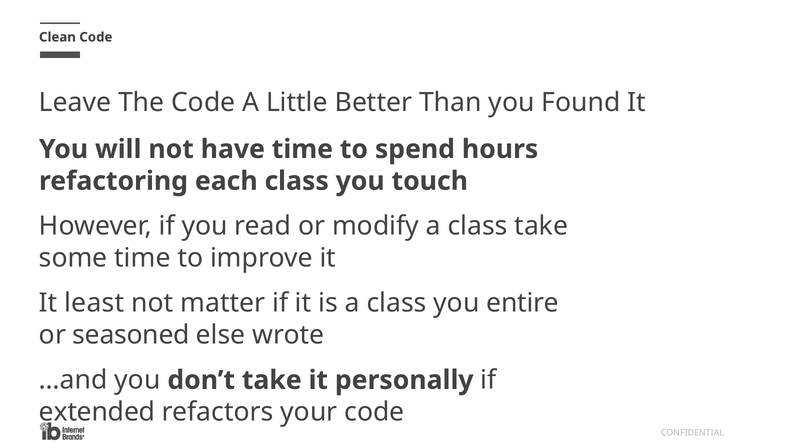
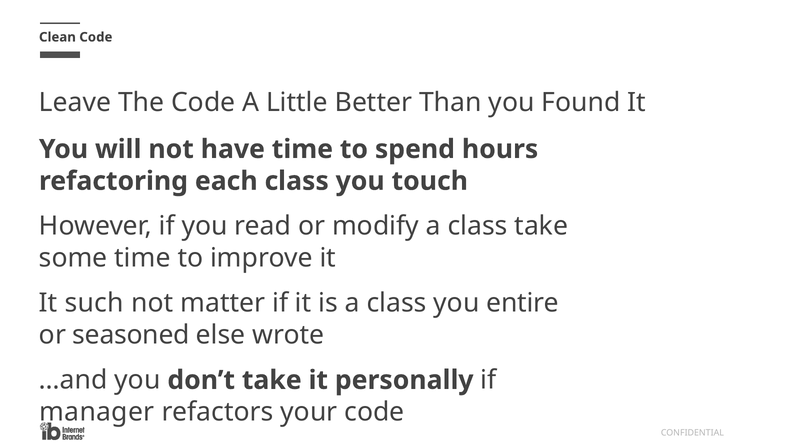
least: least -> such (94, 303)
extended: extended -> manager (97, 412)
